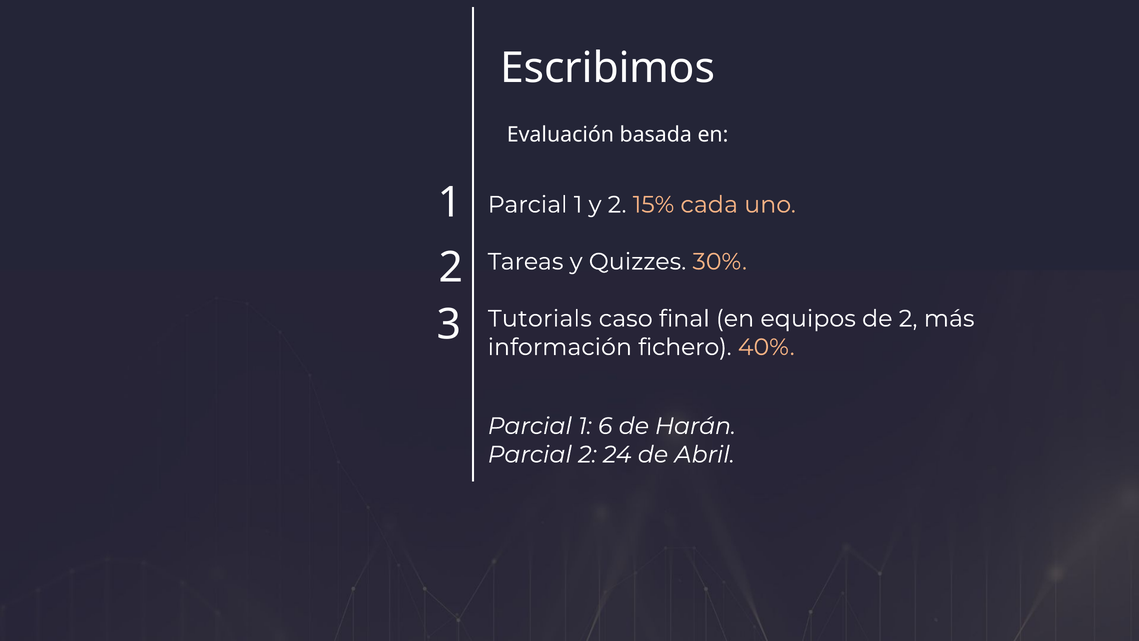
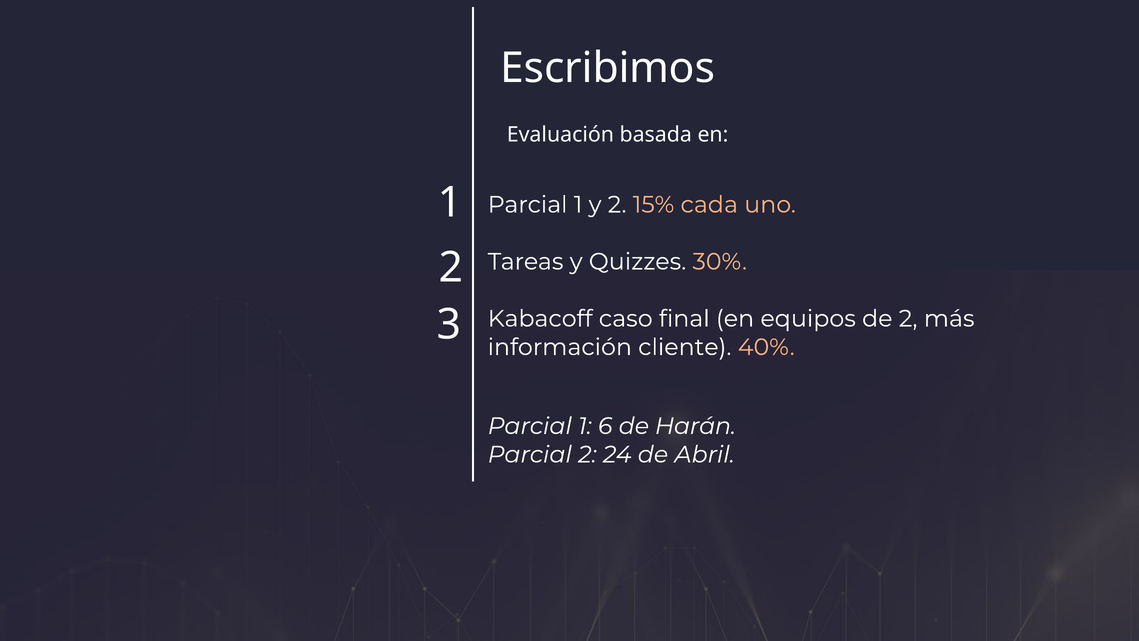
Tutorials: Tutorials -> Kabacoff (540, 319)
fichero: fichero -> cliente (685, 347)
